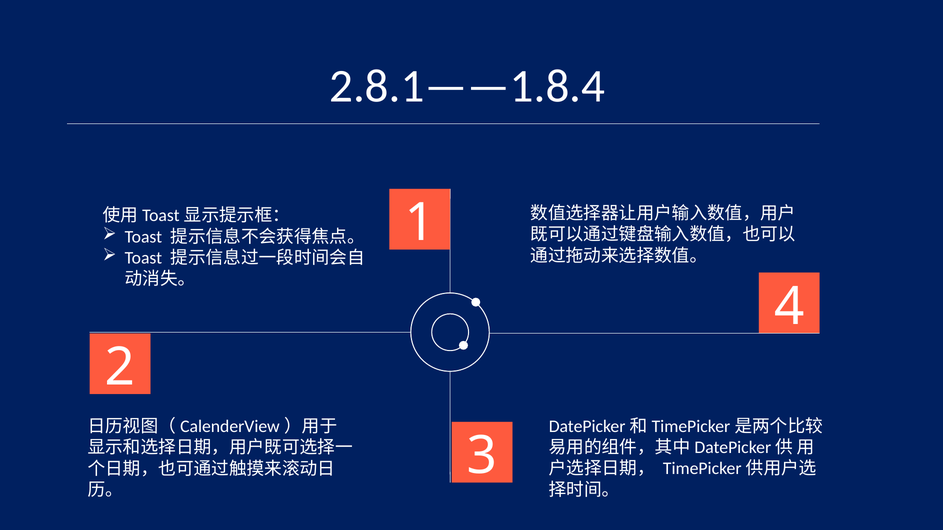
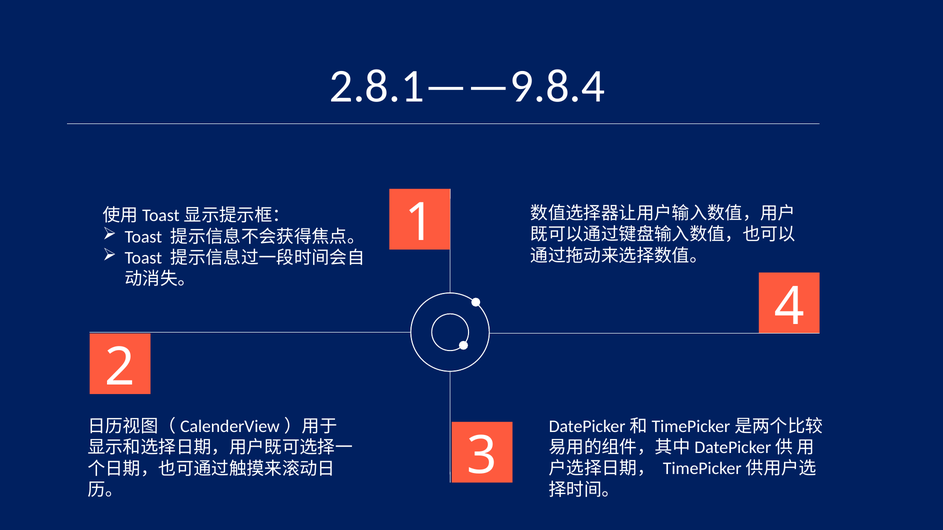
2.8.1——1.8.4: 2.8.1——1.8.4 -> 2.8.1——9.8.4 (467, 86)
